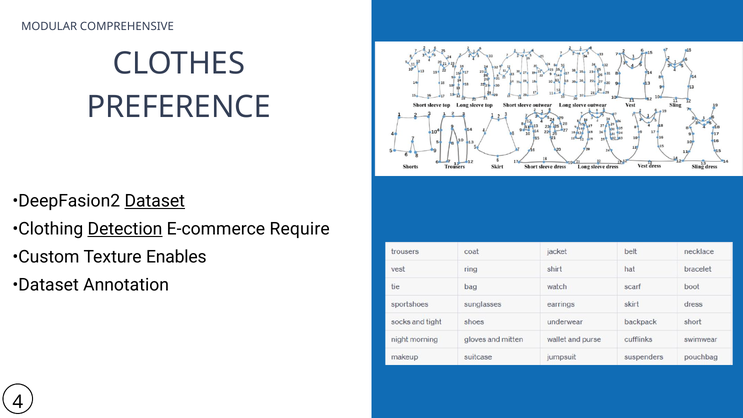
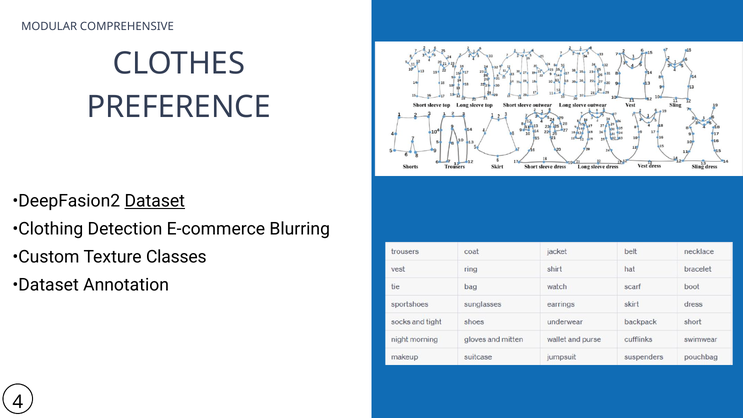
Detection underline: present -> none (125, 229)
Require: Require -> Blurring (300, 229)
Enables: Enables -> Classes (176, 257)
